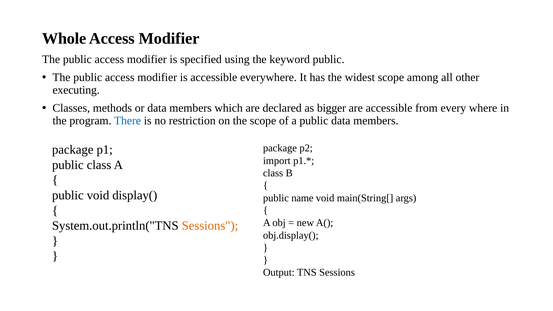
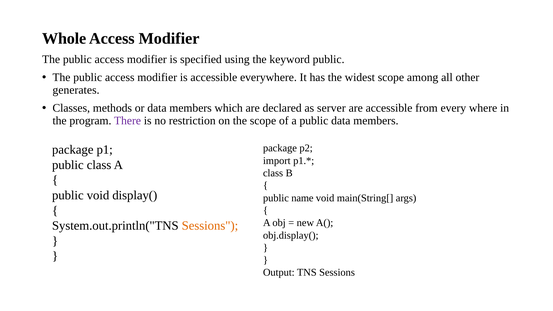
executing: executing -> generates (76, 90)
bigger: bigger -> server (331, 108)
There colour: blue -> purple (128, 121)
